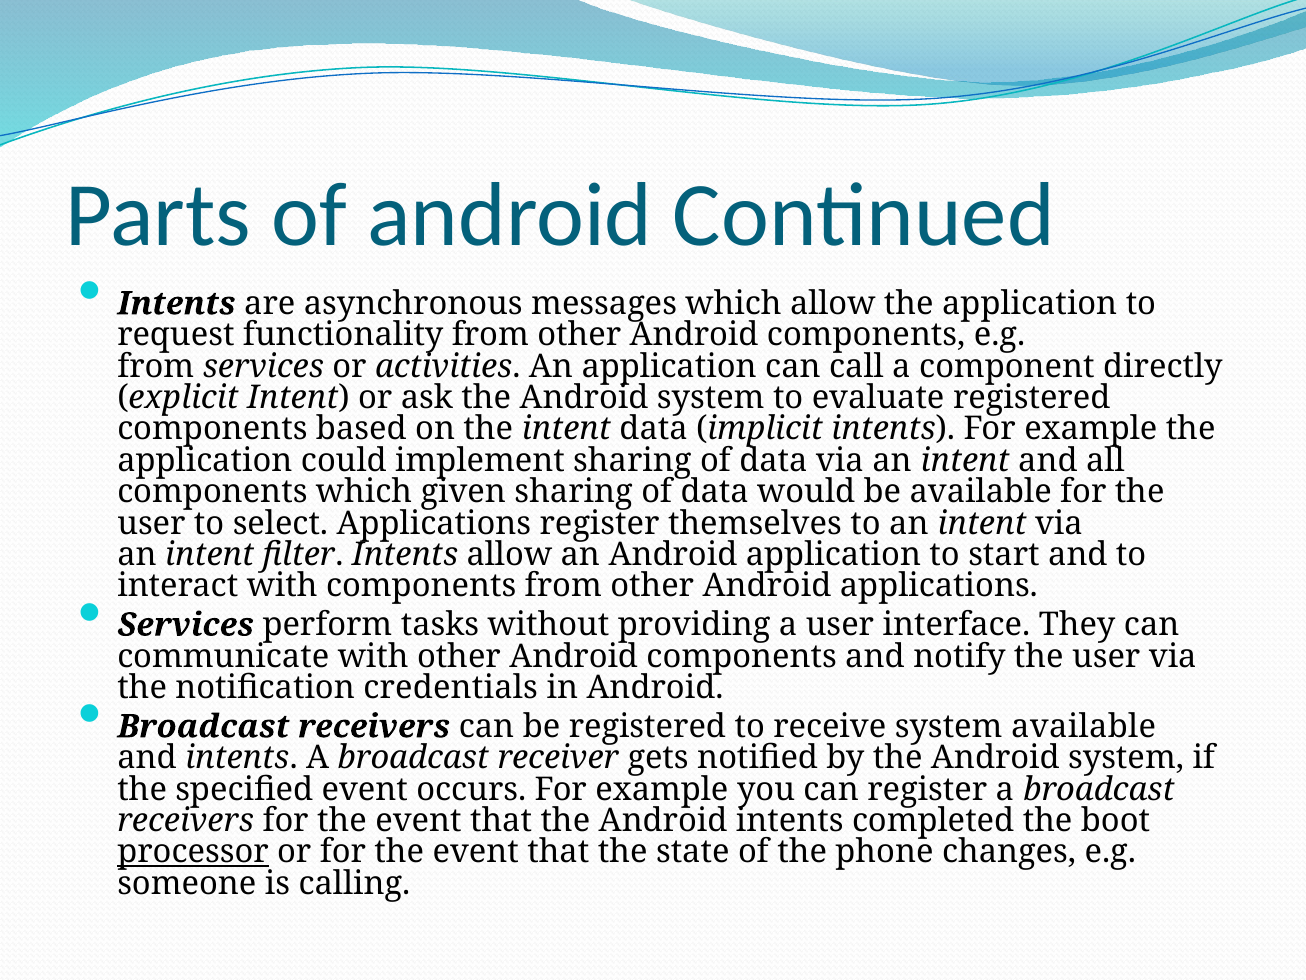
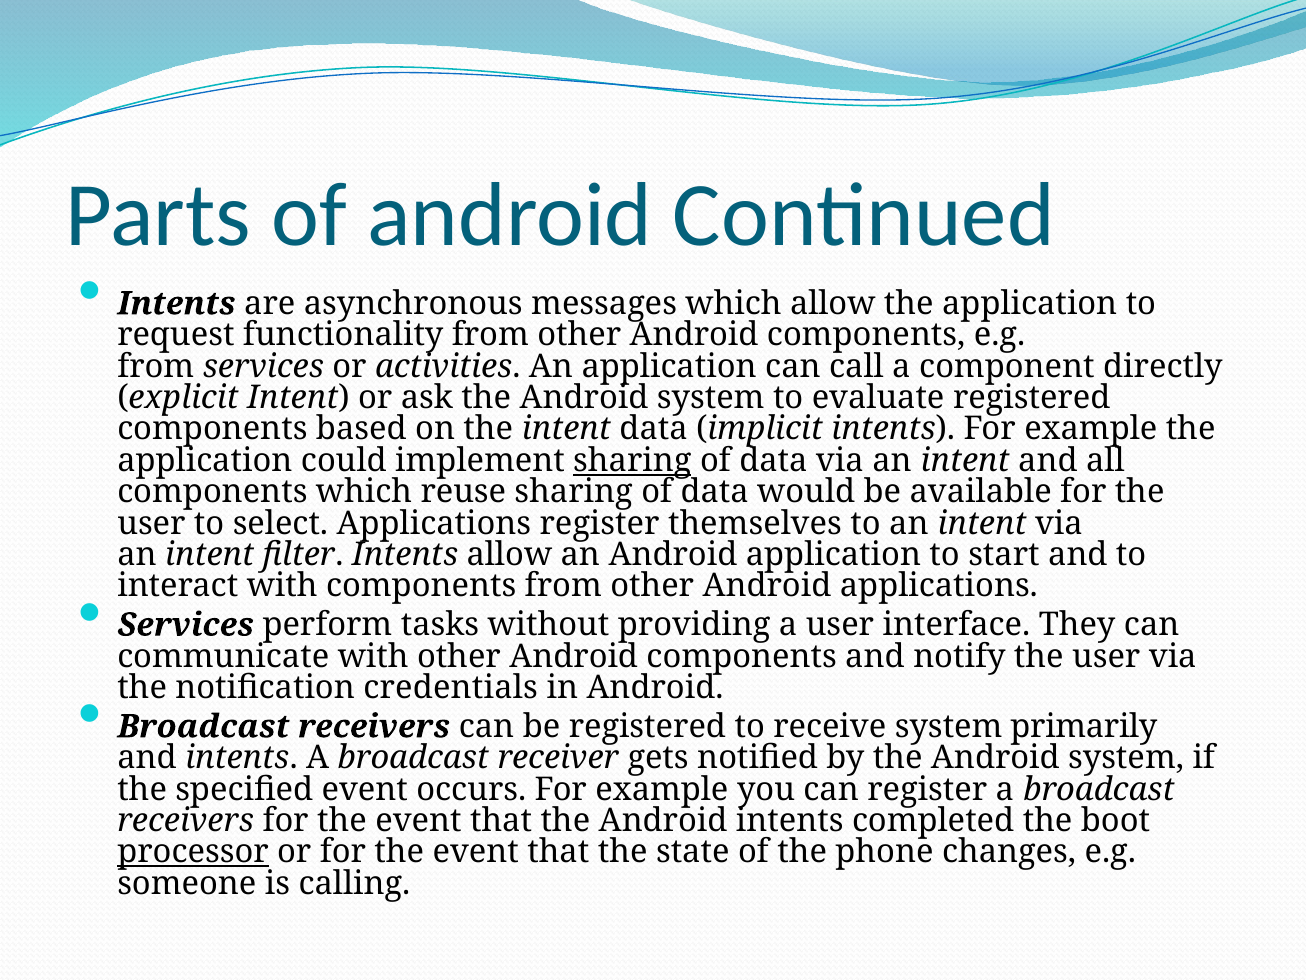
sharing underline: none -> present (632, 460)
given: given -> reuse (463, 492)
system available: available -> primarily (1084, 726)
